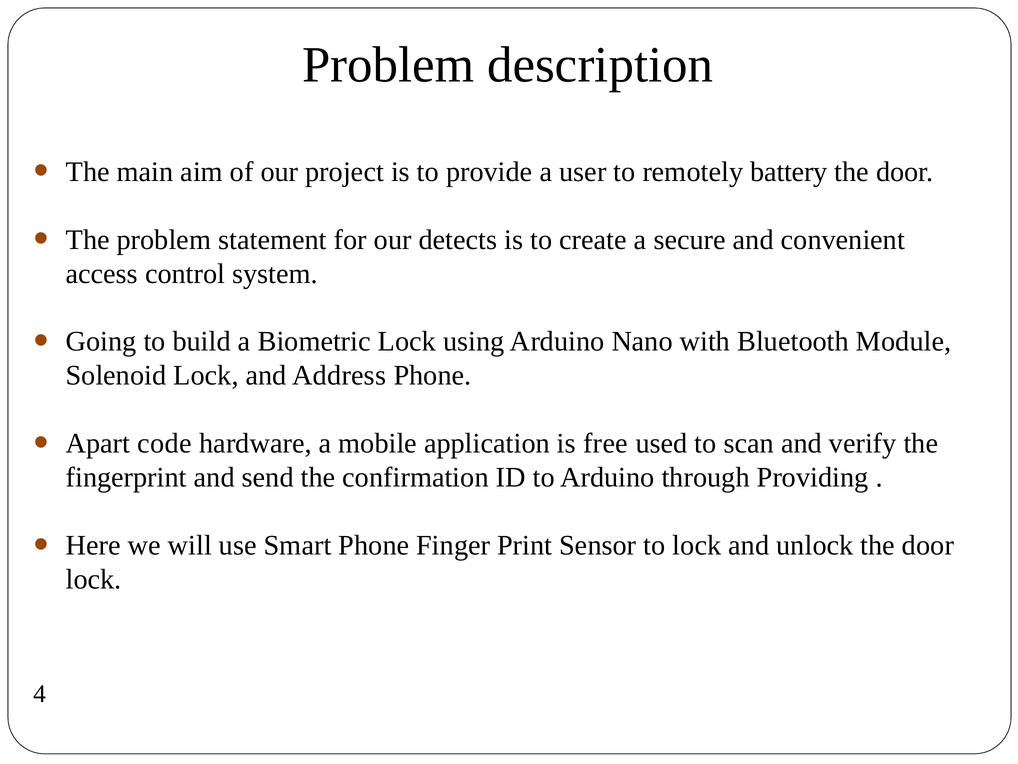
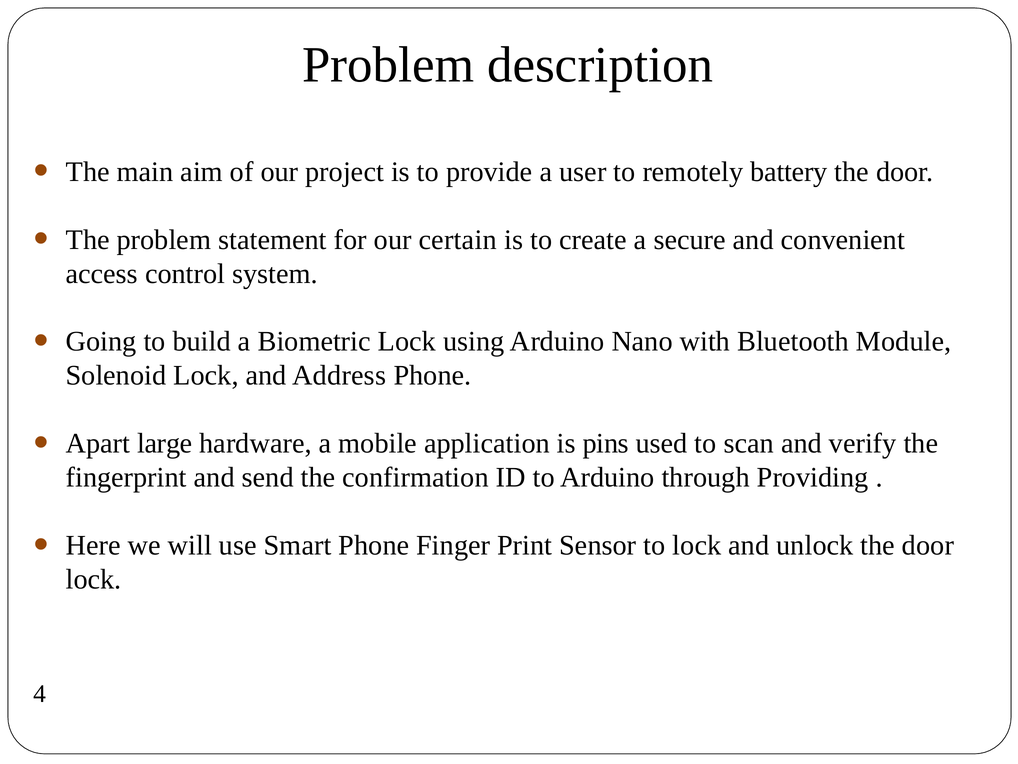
detects: detects -> certain (458, 240)
code: code -> large (165, 443)
free: free -> pins (606, 443)
